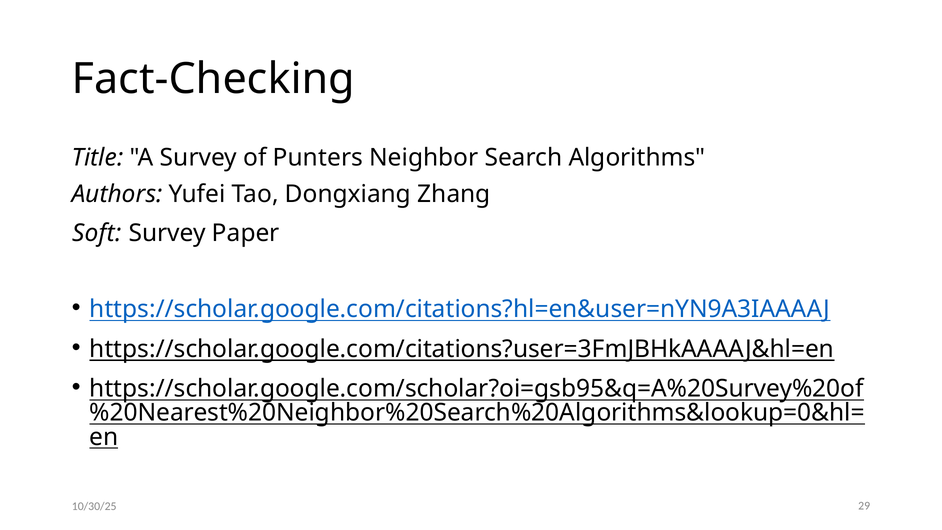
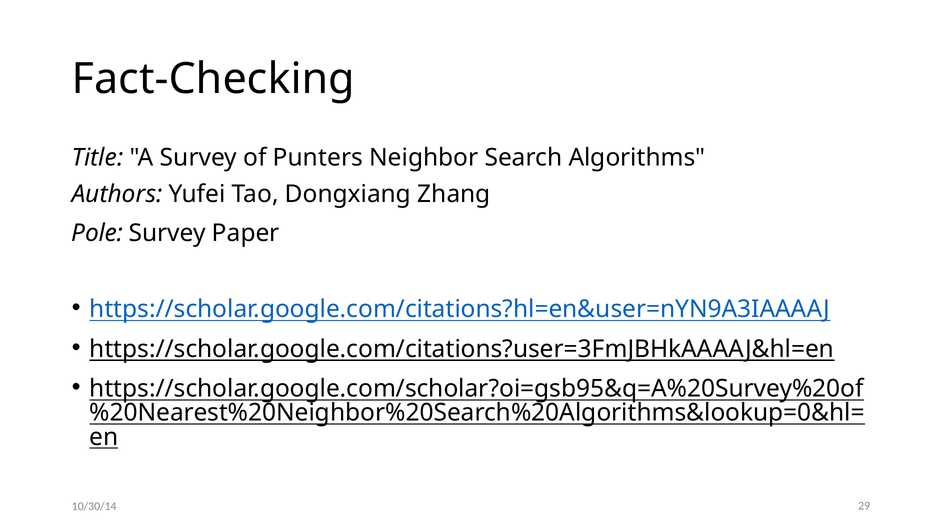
Soft: Soft -> Pole (97, 233)
10/30/25: 10/30/25 -> 10/30/14 (94, 506)
